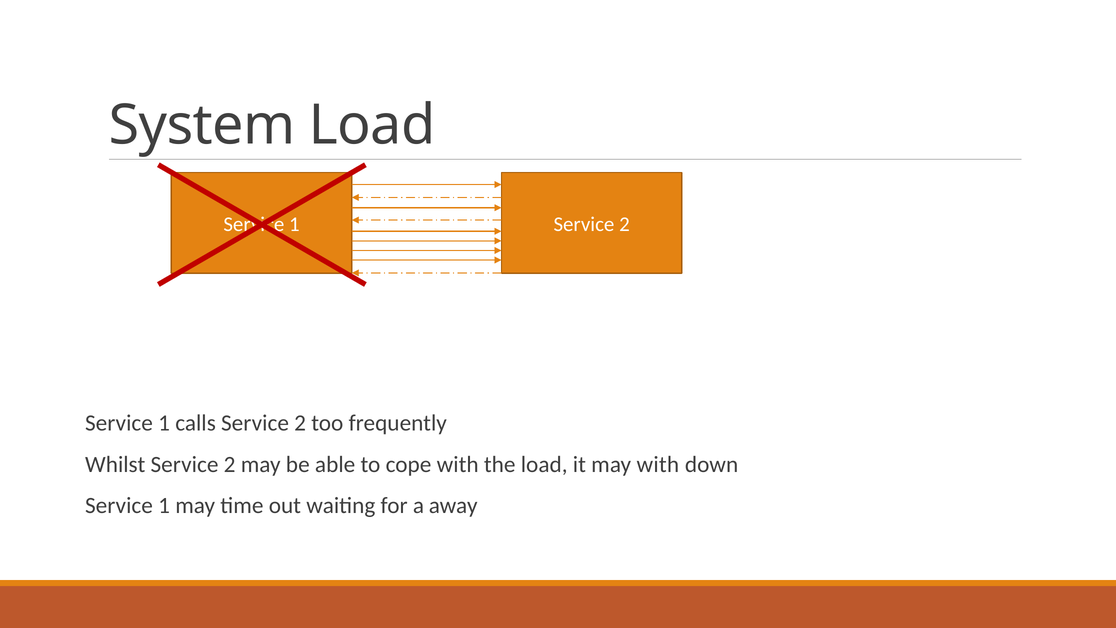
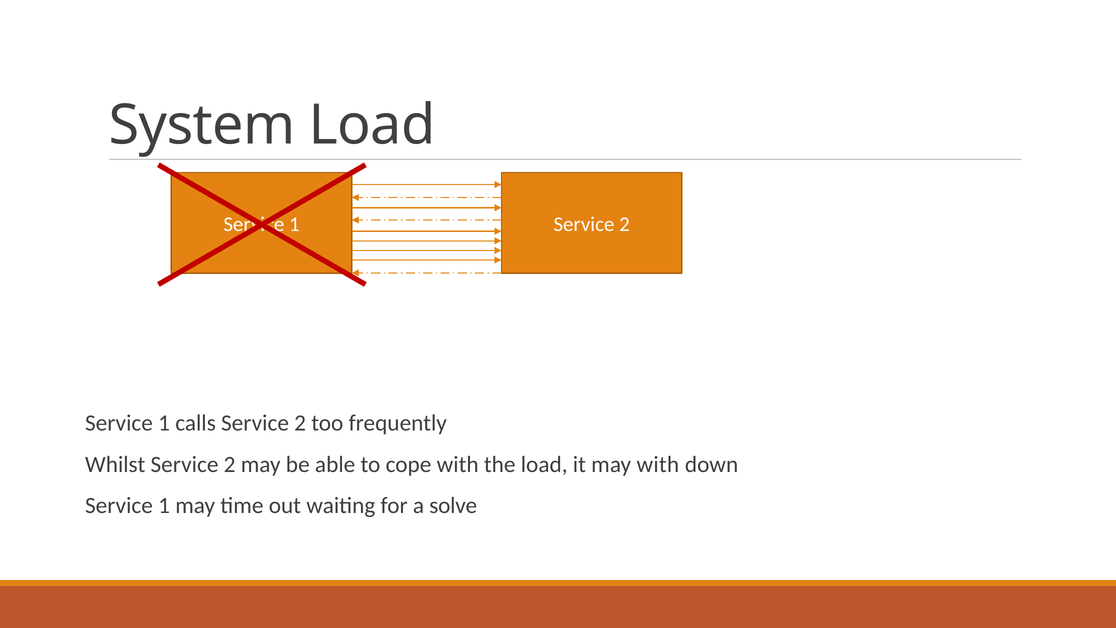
away: away -> solve (453, 506)
